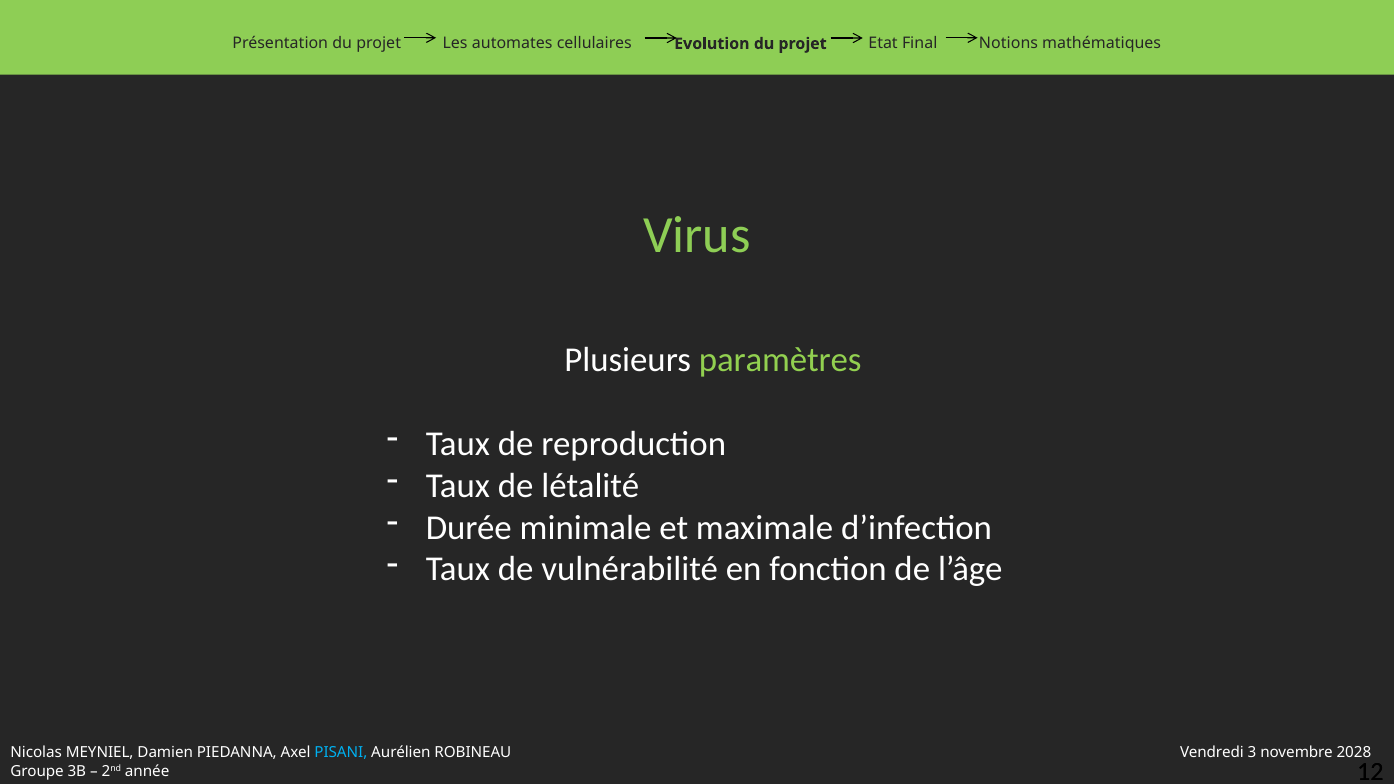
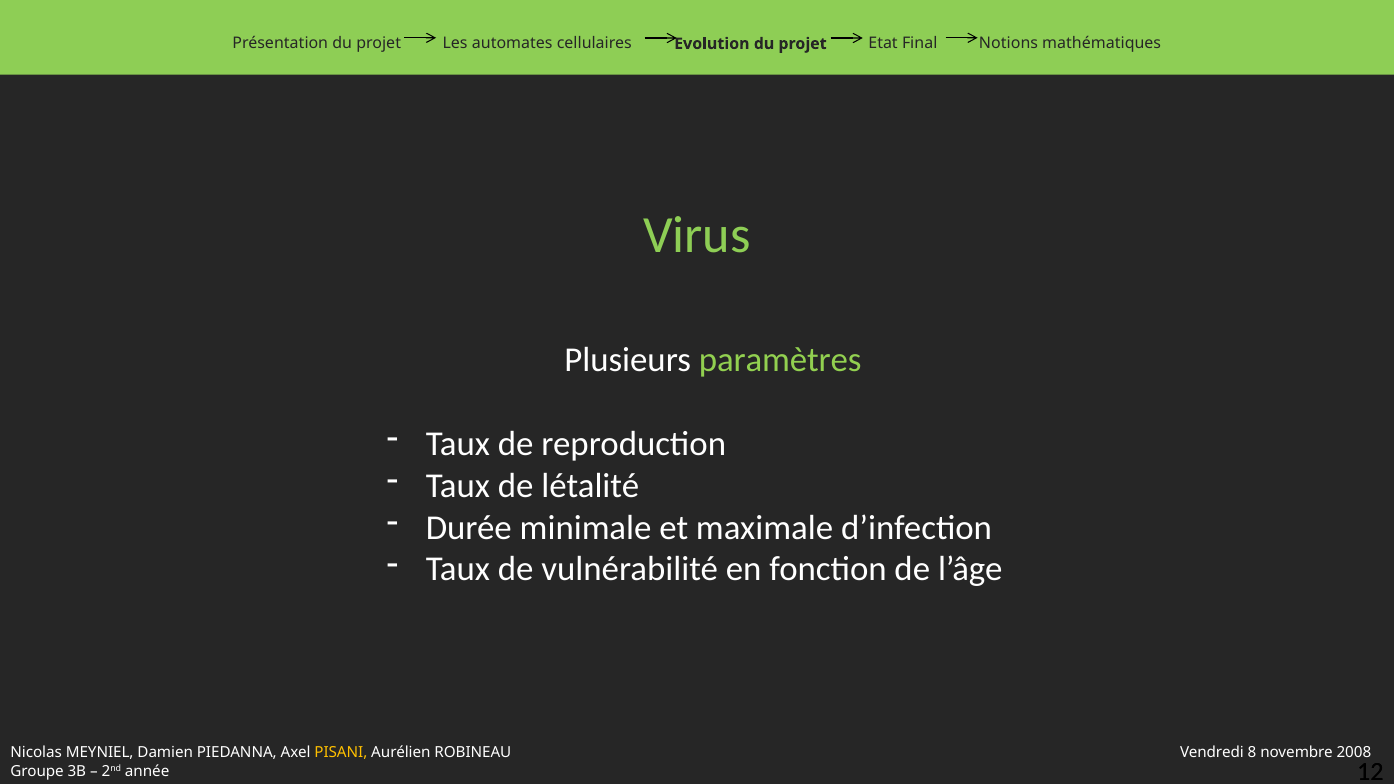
PISANI colour: light blue -> yellow (341, 753)
3: 3 -> 8 (1252, 753)
2028: 2028 -> 2008 (1354, 753)
